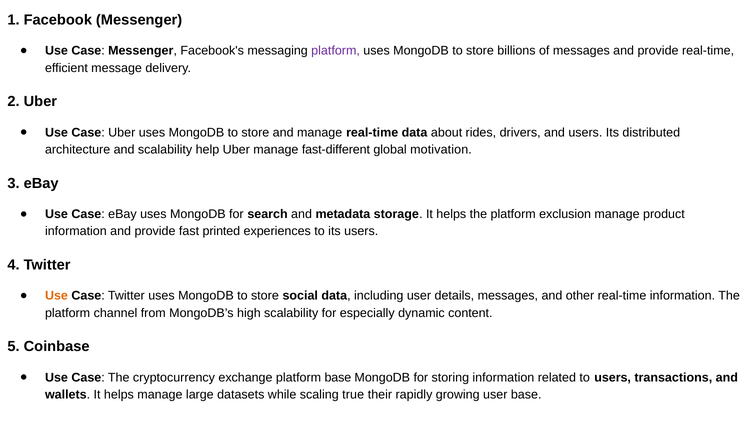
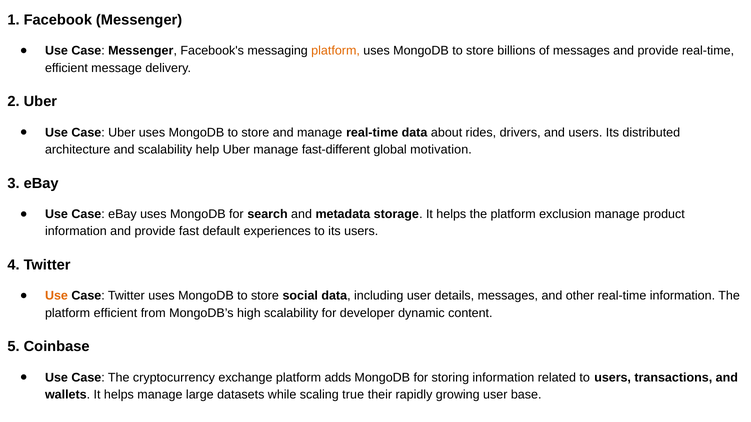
platform colour: purple -> orange (336, 51)
printed: printed -> default (221, 232)
platform channel: channel -> efficient (115, 313)
especially: especially -> developer (367, 313)
platform base: base -> adds (338, 378)
